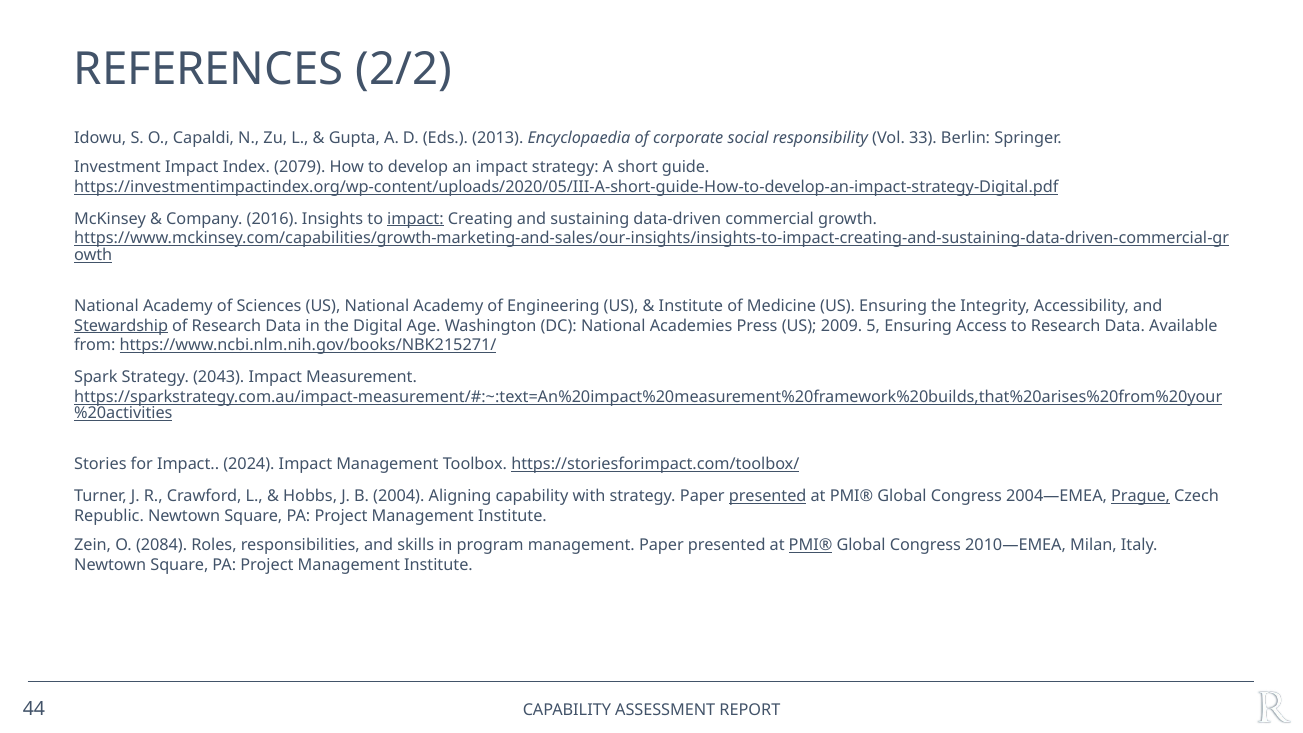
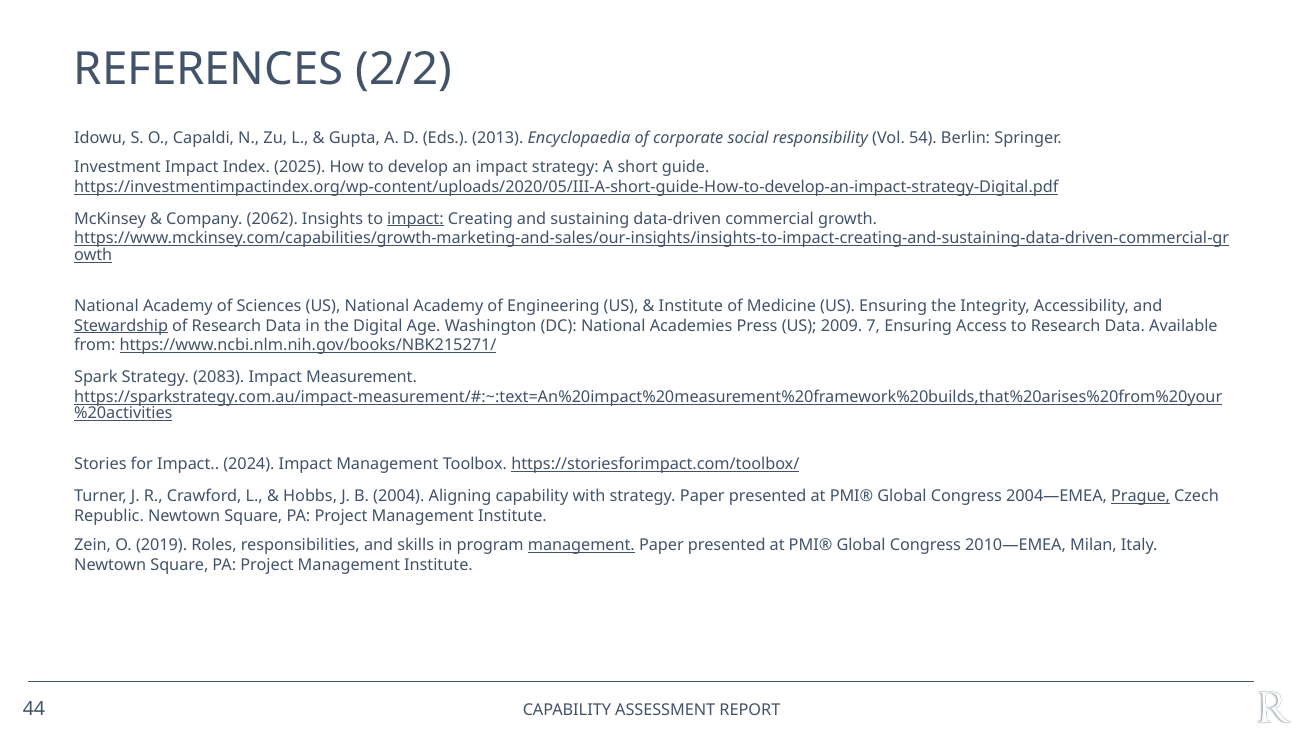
33: 33 -> 54 (923, 138)
2079: 2079 -> 2025 (300, 167)
2016: 2016 -> 2062 (272, 219)
5: 5 -> 7 (873, 326)
2043: 2043 -> 2083 (219, 377)
presented underline: present -> none (768, 496)
2084: 2084 -> 2019 (162, 545)
management underline: none -> present (581, 545)
PMI® underline: present -> none (811, 545)
